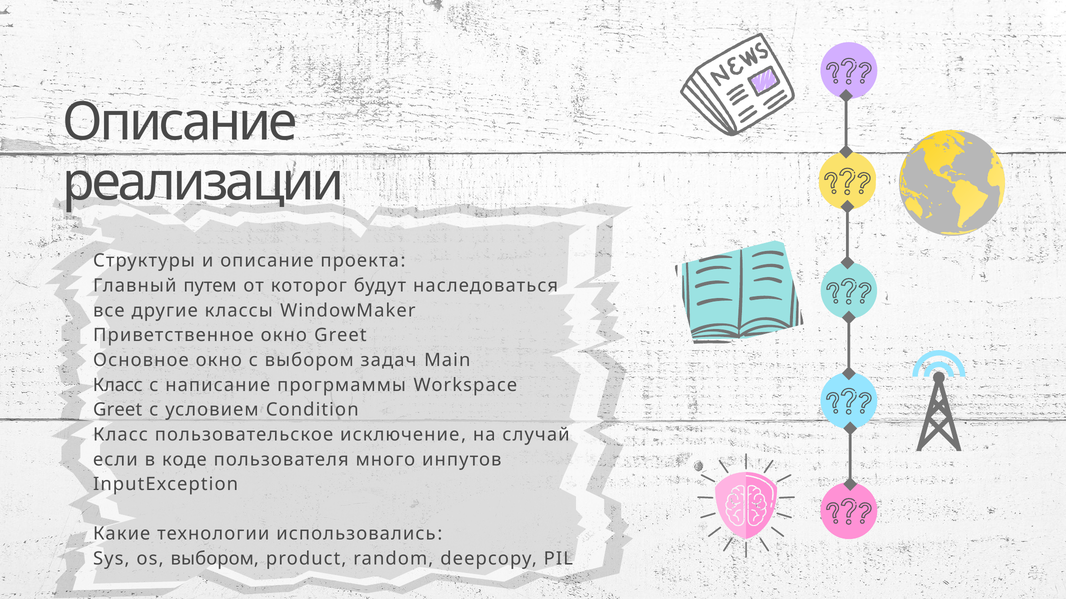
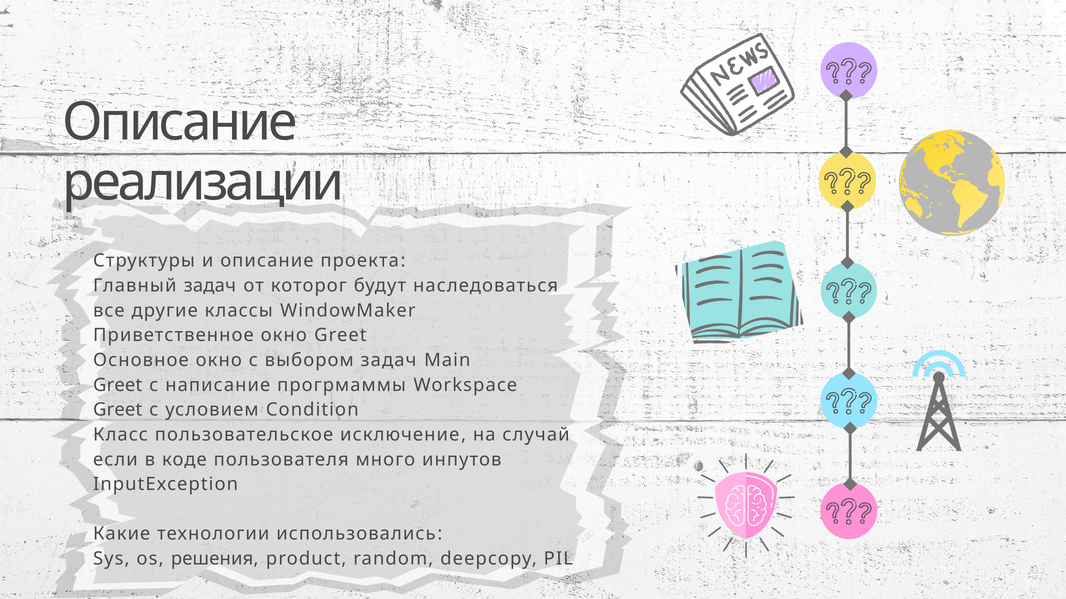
Главный путем: путем -> задач (210, 286)
Класс: Класс -> Greet (118, 385)
os выбором: выбором -> решения (215, 559)
